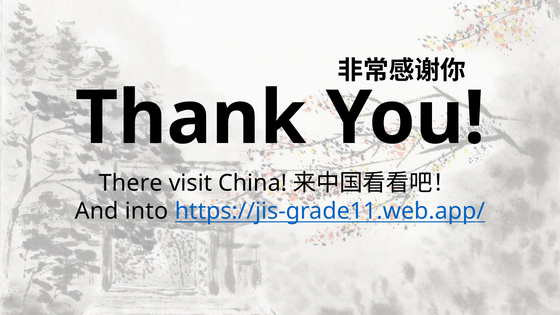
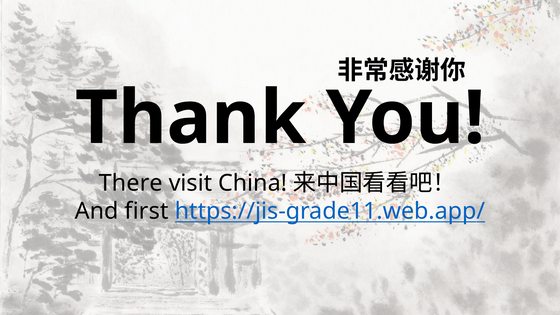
into: into -> first (147, 211)
